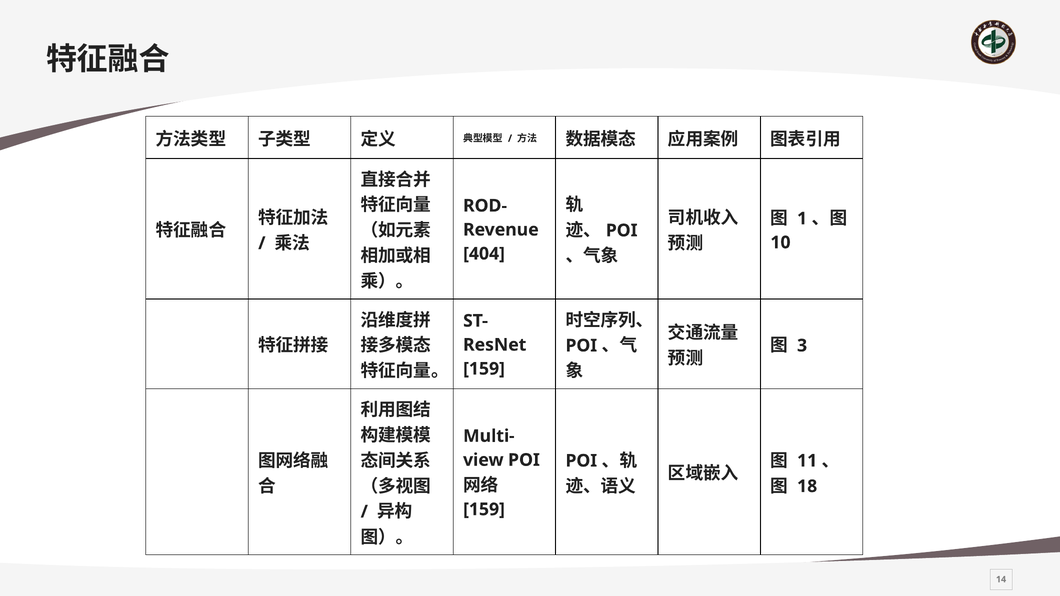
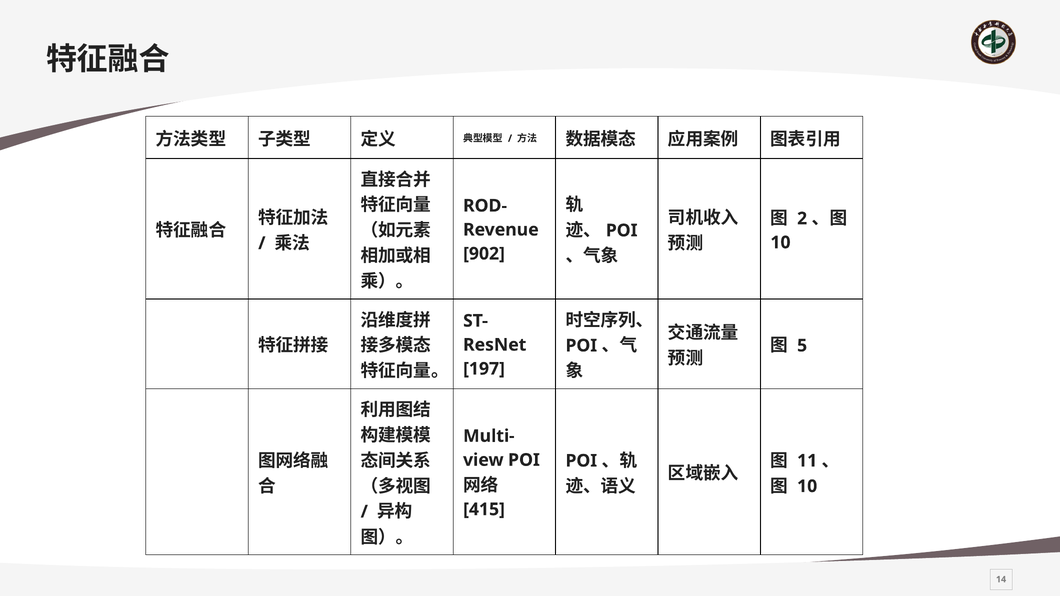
1: 1 -> 2 (802, 219)
404: 404 -> 902 (484, 254)
3: 3 -> 5 (802, 346)
159: 159 -> 197 (484, 369)
18: 18 -> 10 (807, 486)
159: 159 -> 415 (484, 510)
